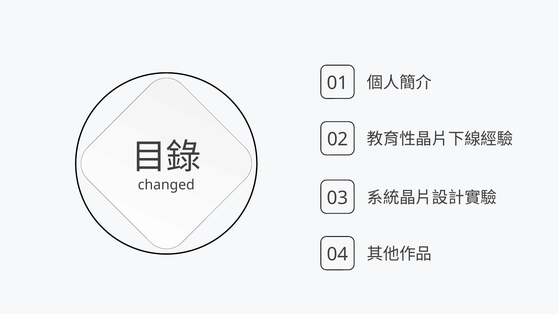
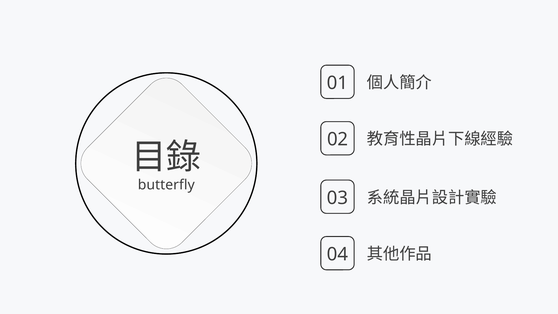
changed: changed -> butterfly (166, 185)
